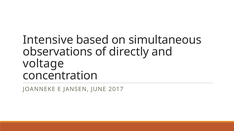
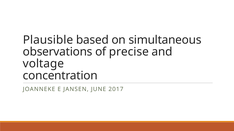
Intensive: Intensive -> Plausible (48, 40)
directly: directly -> precise (129, 52)
